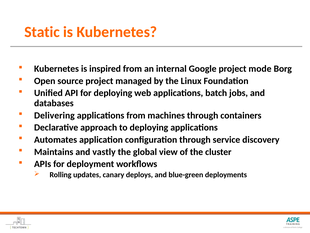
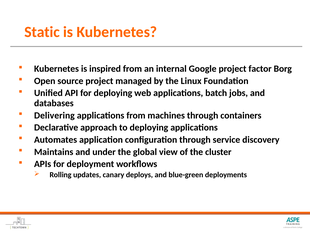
mode: mode -> factor (260, 69)
vastly: vastly -> under (104, 152)
